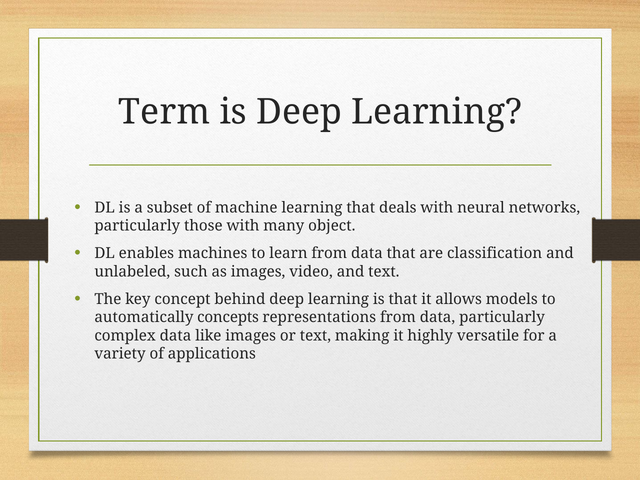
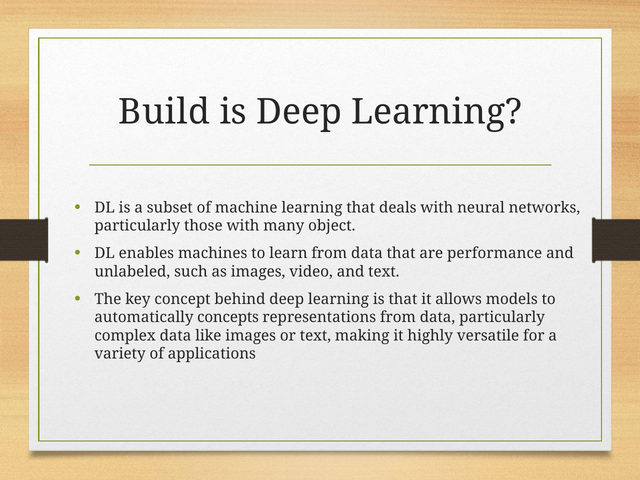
Term: Term -> Build (164, 112)
classification: classification -> performance (495, 253)
